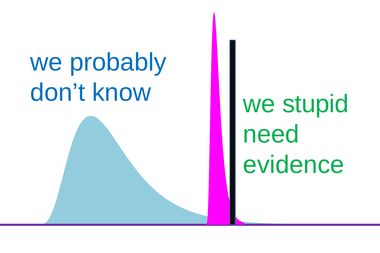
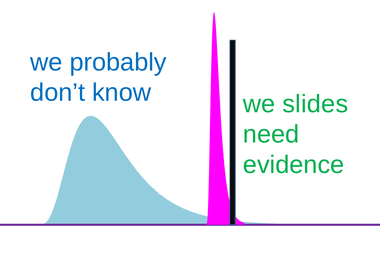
stupid: stupid -> slides (315, 104)
